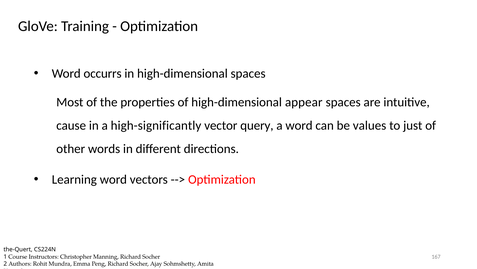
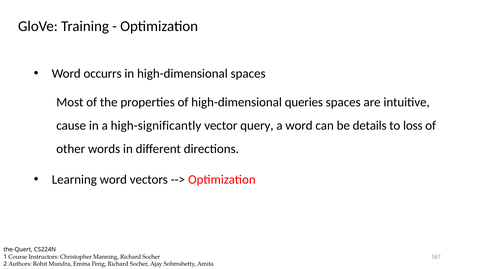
appear: appear -> queries (304, 102)
values: values -> details (370, 125)
just: just -> loss (413, 125)
